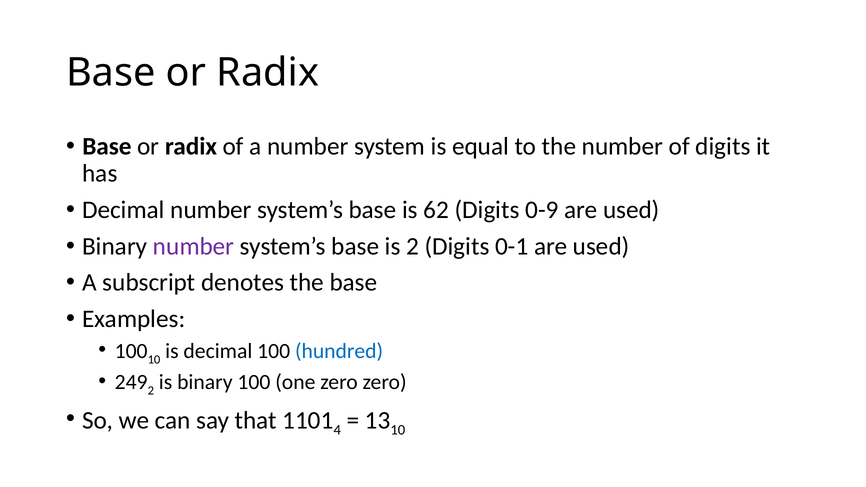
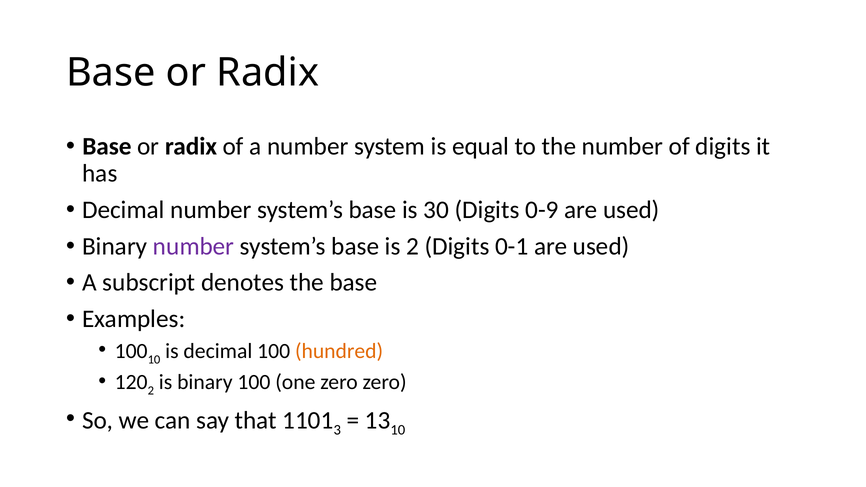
62: 62 -> 30 (436, 210)
hundred colour: blue -> orange (339, 351)
249: 249 -> 120 (131, 382)
4: 4 -> 3 (337, 430)
